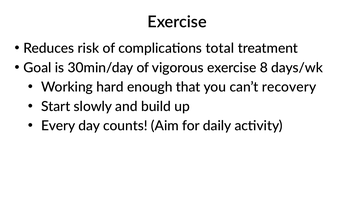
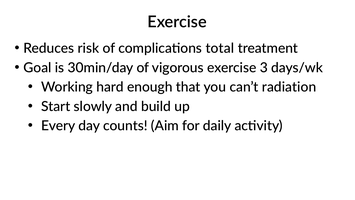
8: 8 -> 3 (264, 68)
recovery: recovery -> radiation (289, 87)
